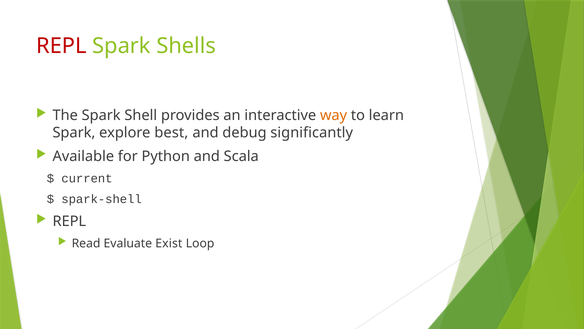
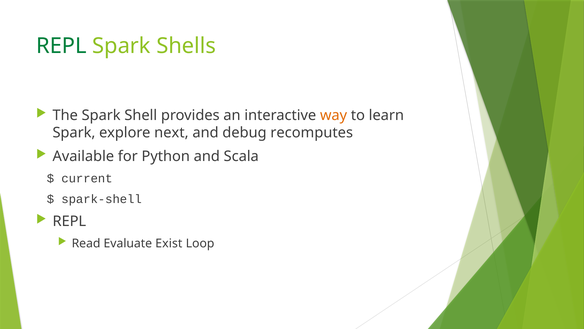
REPL colour: red -> green (61, 46)
best: best -> next (171, 133)
significantly: significantly -> recomputes (312, 133)
